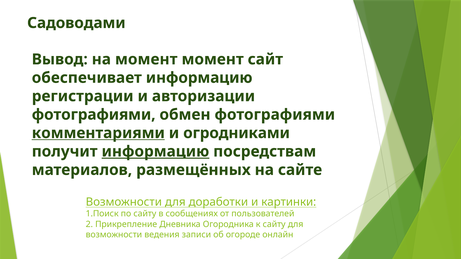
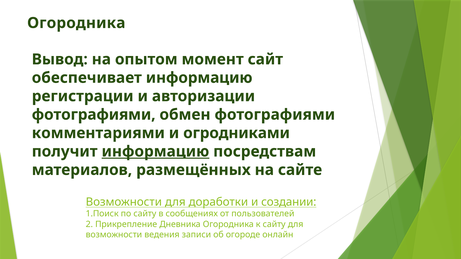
Садоводами: Садоводами -> Огородника (76, 23)
на момент: момент -> опытом (146, 59)
комментариями underline: present -> none (98, 133)
картинки: картинки -> создании (289, 202)
